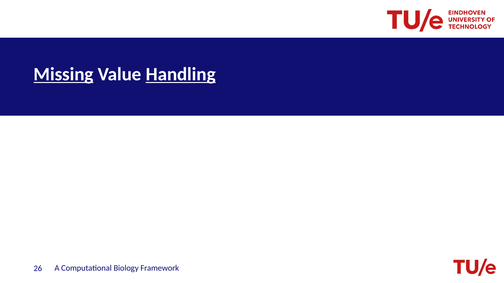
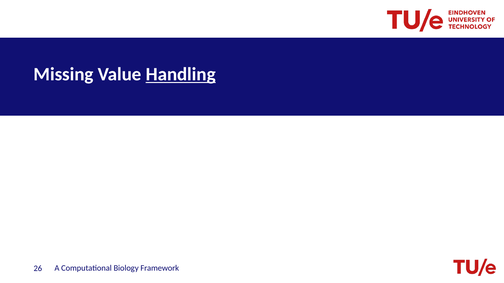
Missing underline: present -> none (64, 74)
